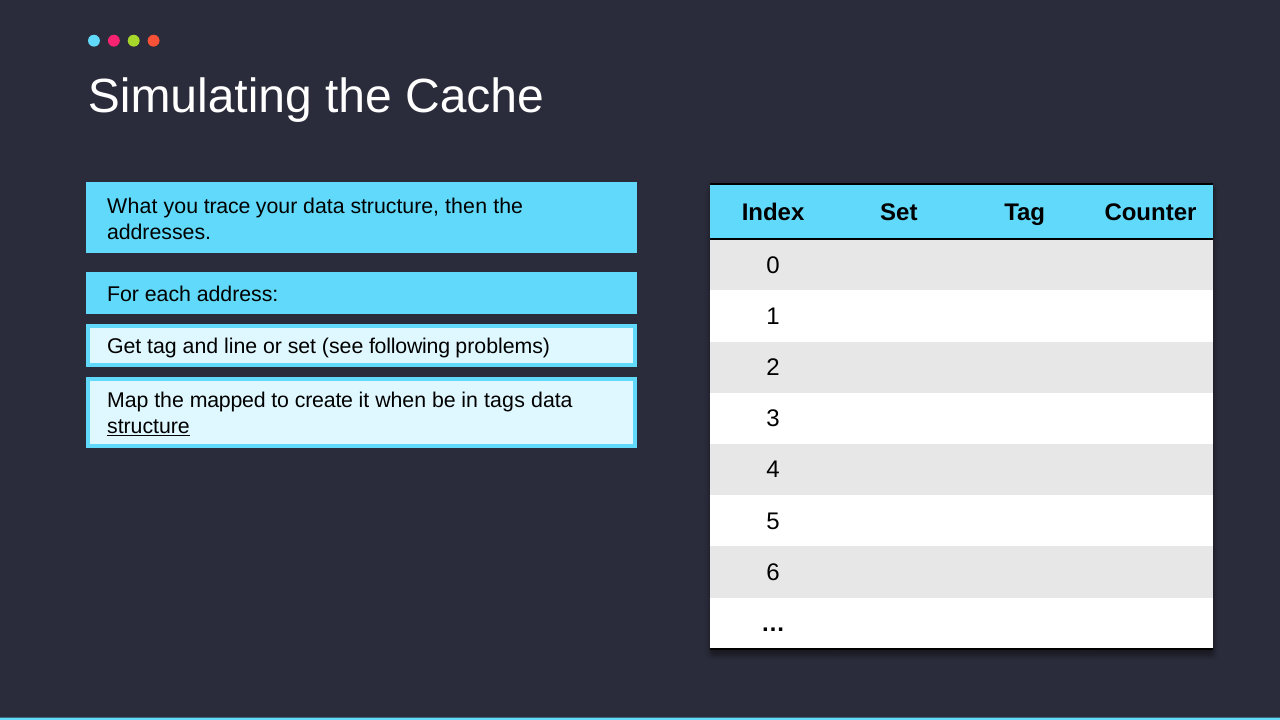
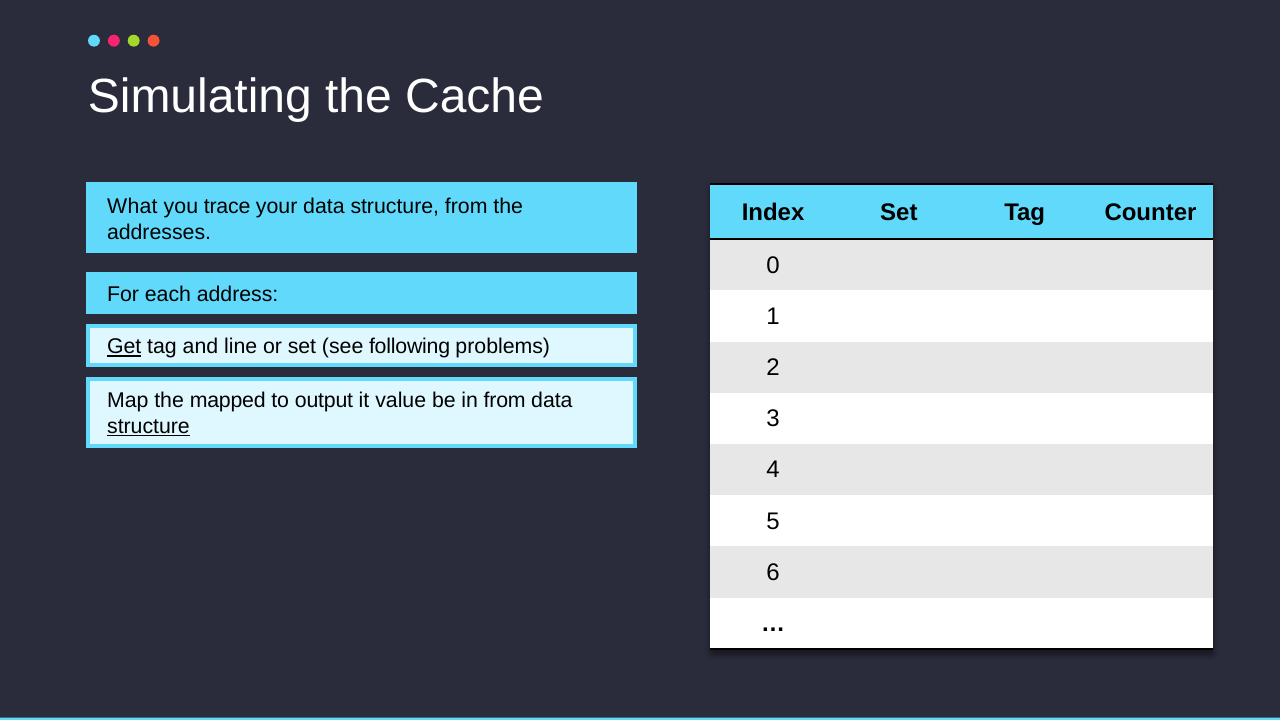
structure then: then -> from (466, 207)
Get underline: none -> present (124, 347)
create: create -> output (324, 401)
when: when -> value (401, 401)
in tags: tags -> from (505, 401)
